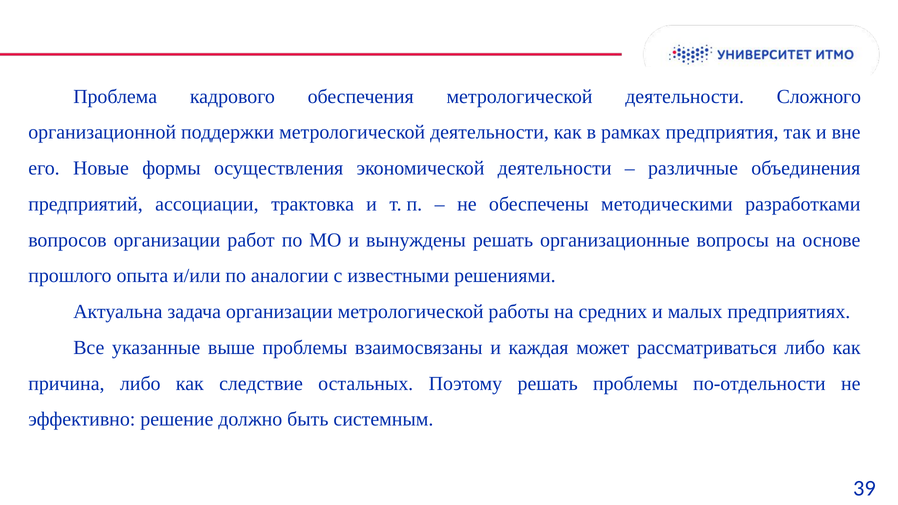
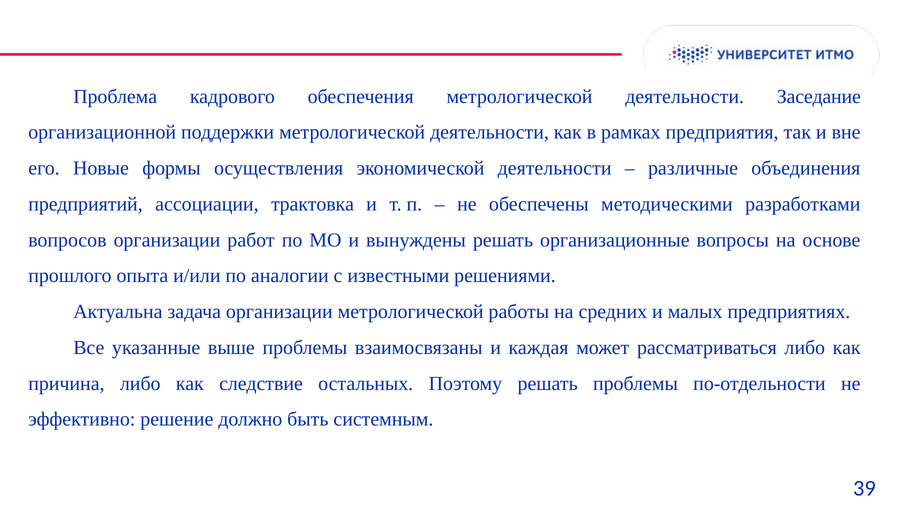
Сложного: Сложного -> Заседание (819, 97)
